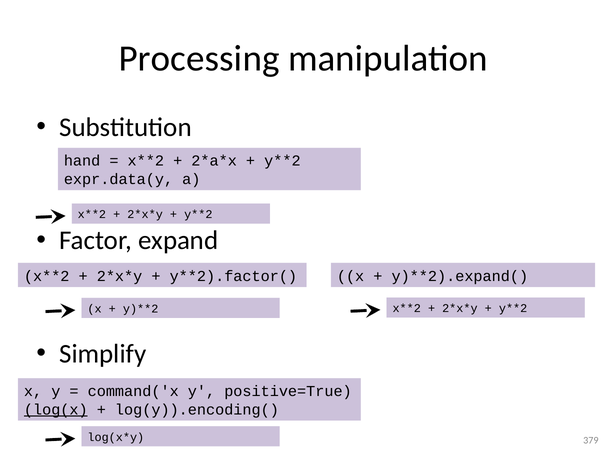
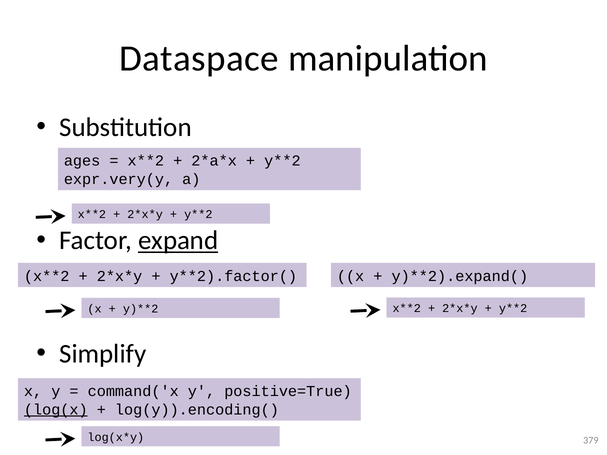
Processing: Processing -> Dataspace (199, 59)
hand: hand -> ages (82, 161)
expr.data(y: expr.data(y -> expr.very(y (119, 179)
expand underline: none -> present (178, 241)
